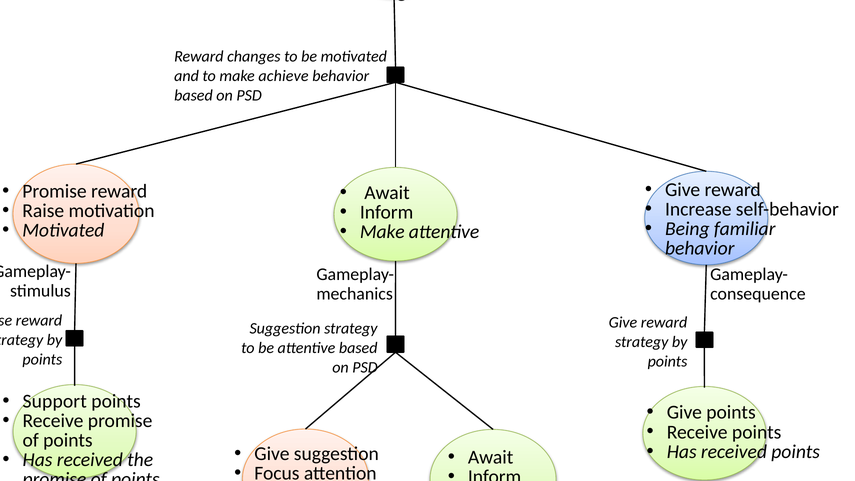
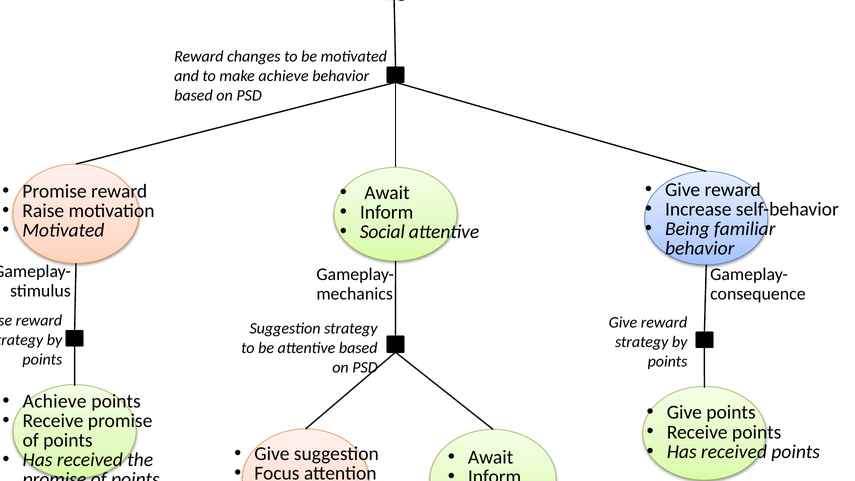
Make: Make -> Social (382, 232)
Support: Support -> Achieve (55, 401)
